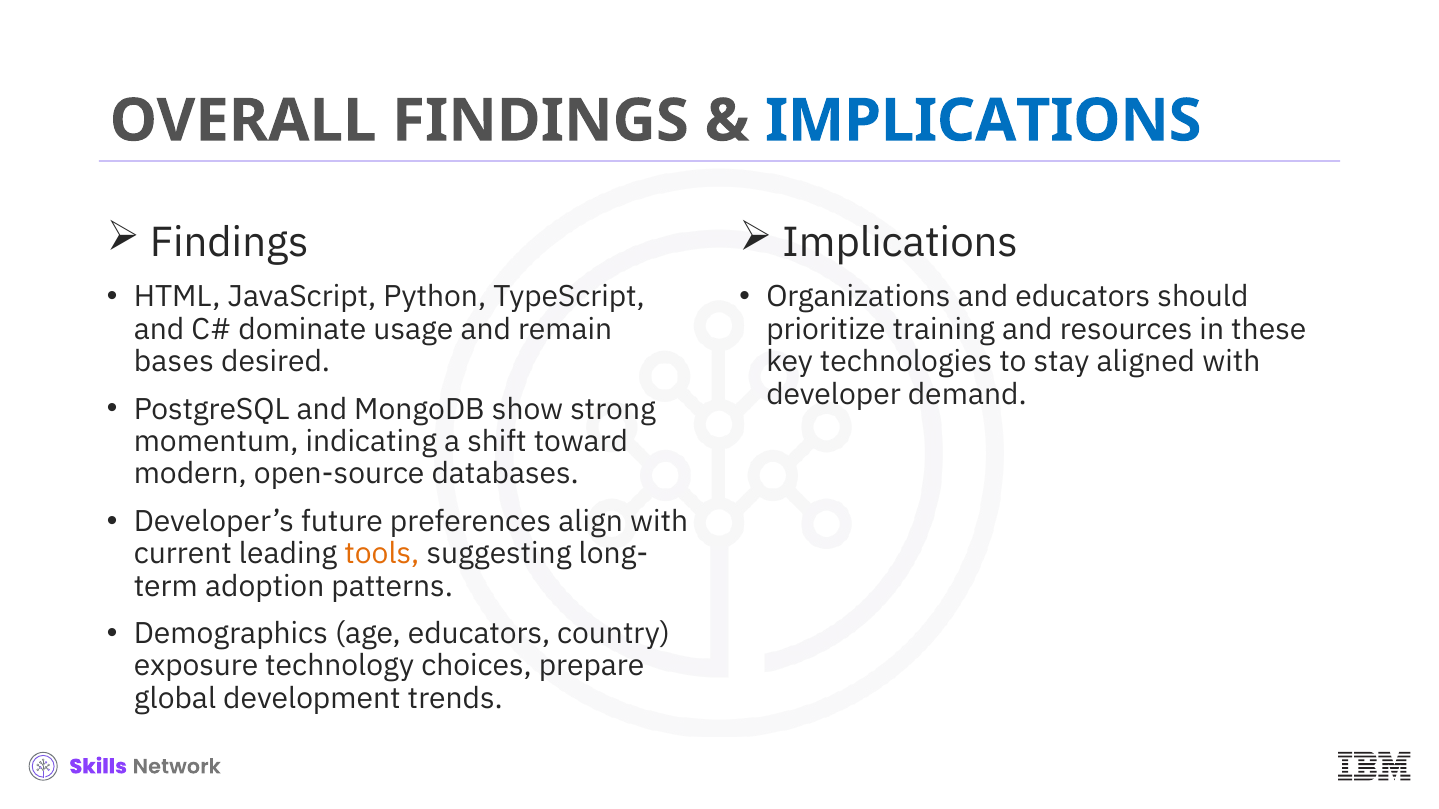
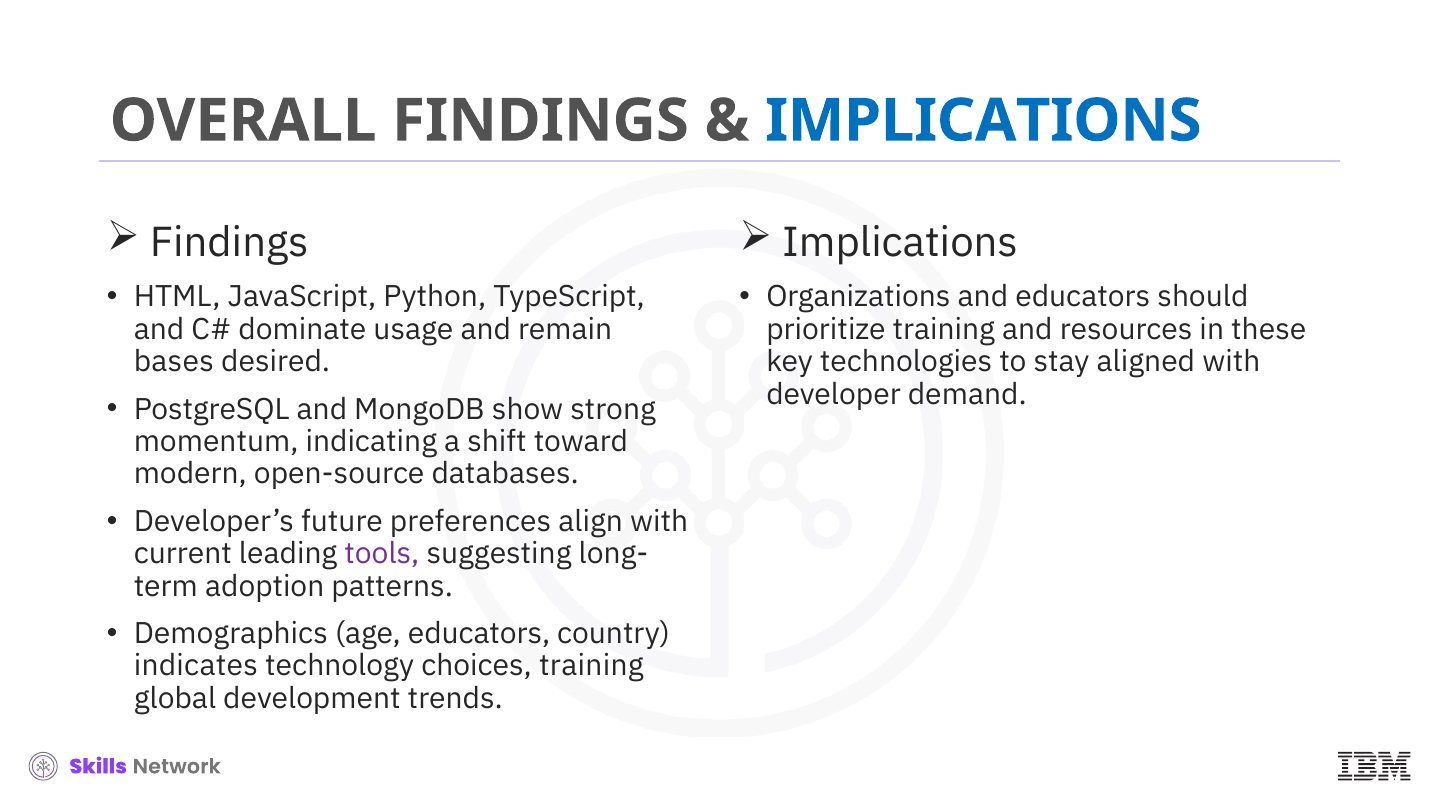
tools colour: orange -> purple (382, 554)
exposure: exposure -> indicates (196, 666)
choices prepare: prepare -> training (591, 666)
